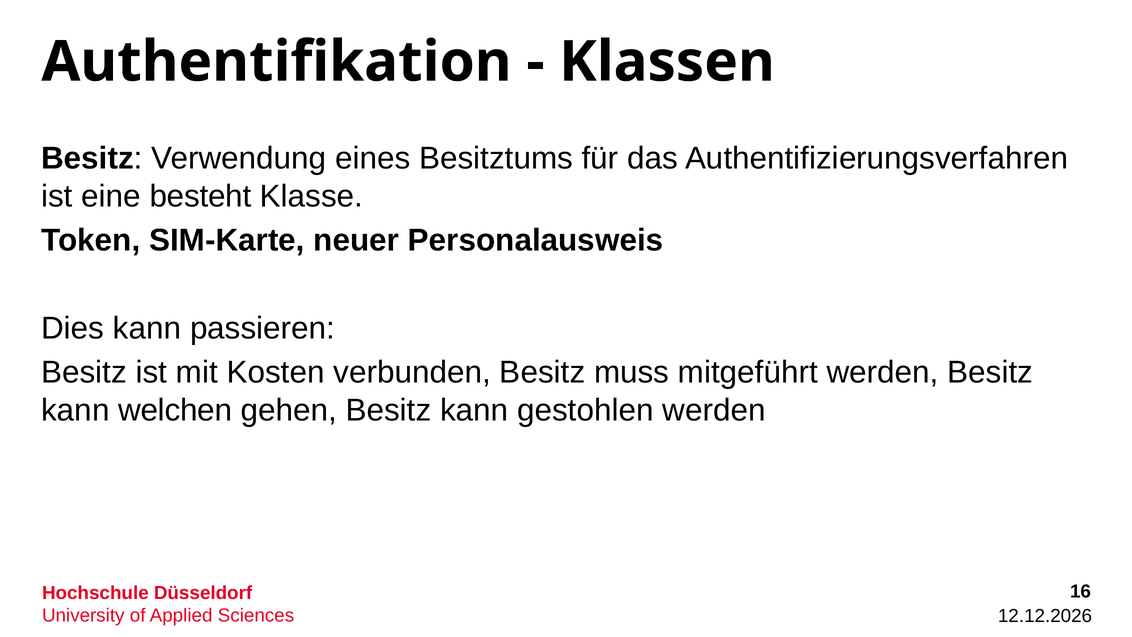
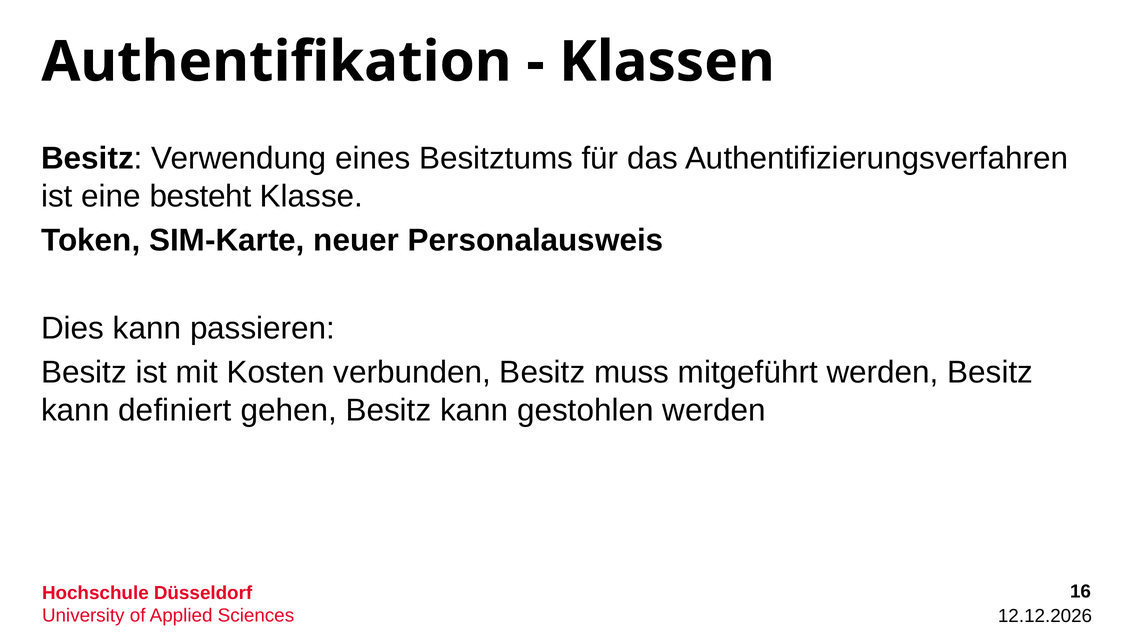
welchen: welchen -> definiert (175, 410)
